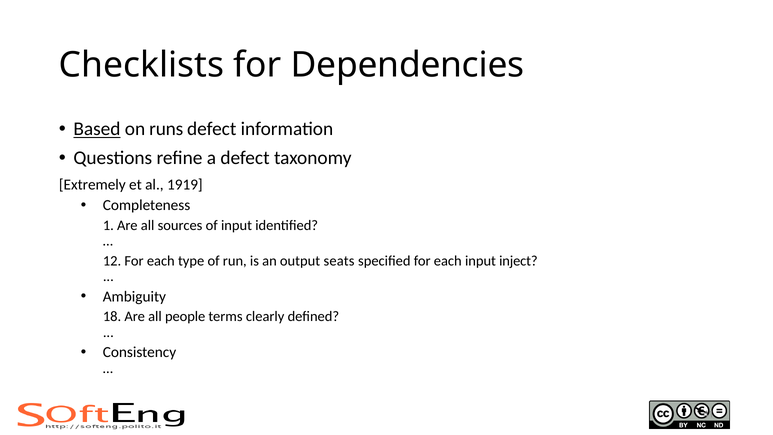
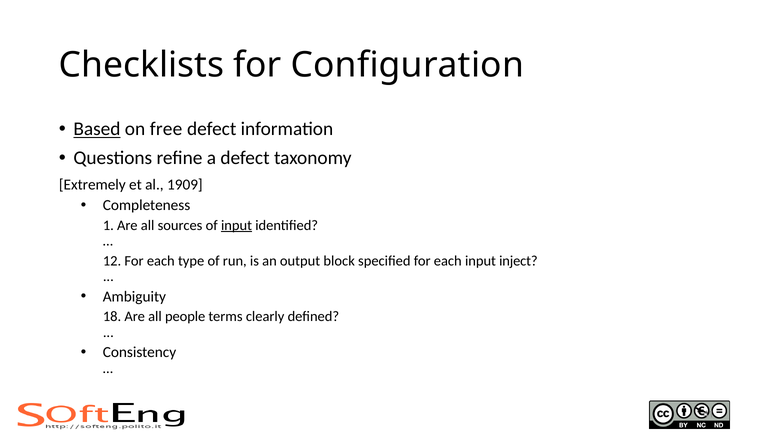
Dependencies: Dependencies -> Configuration (407, 65)
runs: runs -> free (166, 129)
1919: 1919 -> 1909 (185, 185)
input underline: none -> present (237, 225)
seats: seats -> block (339, 261)
